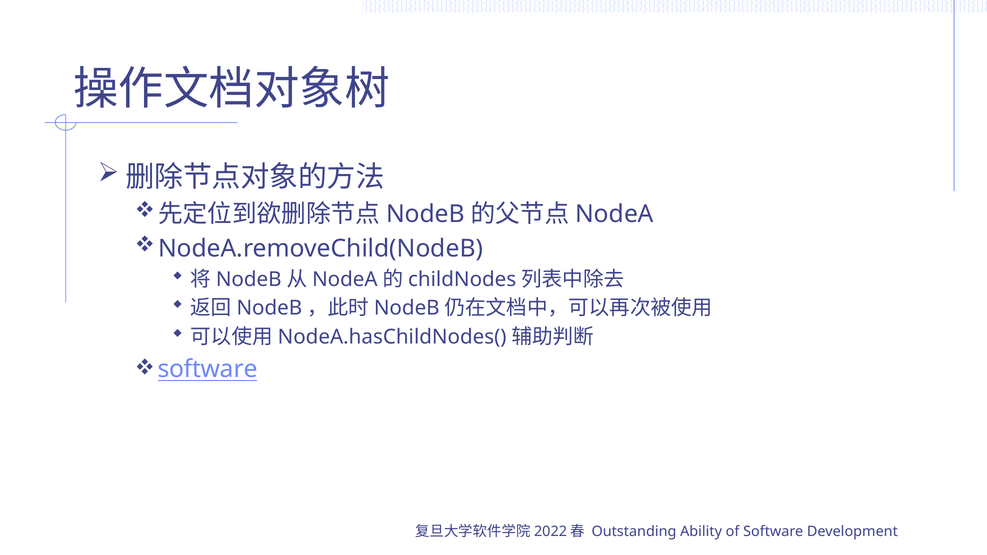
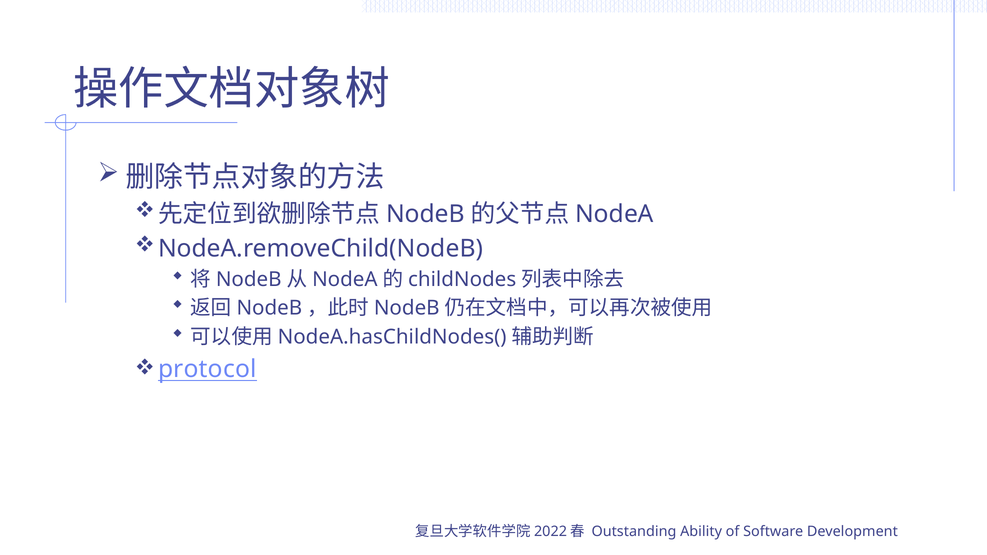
software: software -> protocol (207, 369)
